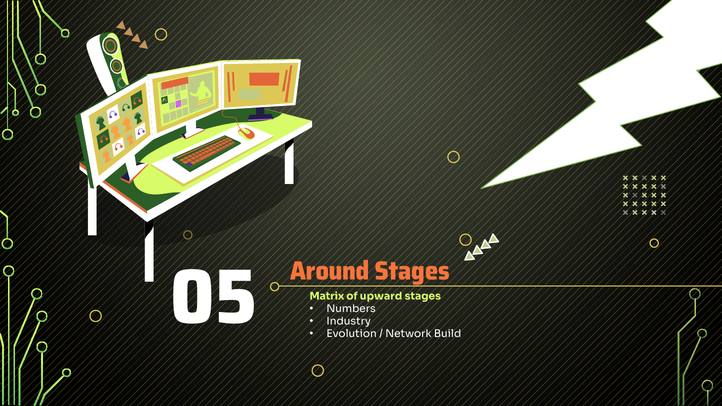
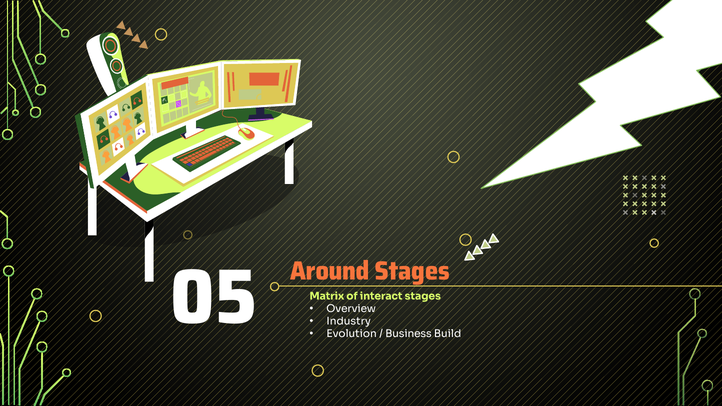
upward: upward -> interact (381, 296)
Numbers: Numbers -> Overview (351, 309)
Network: Network -> Business (408, 334)
